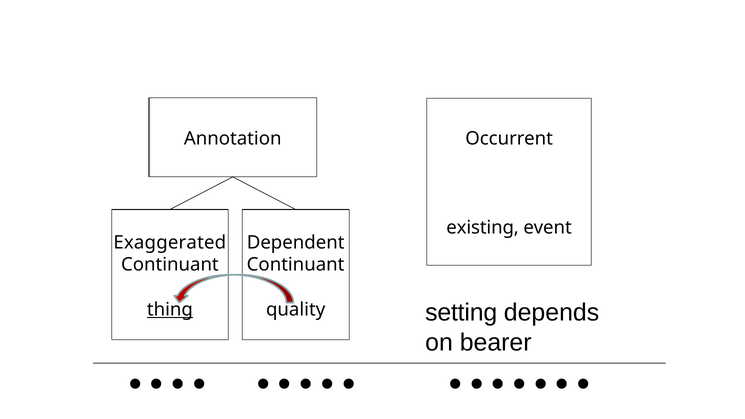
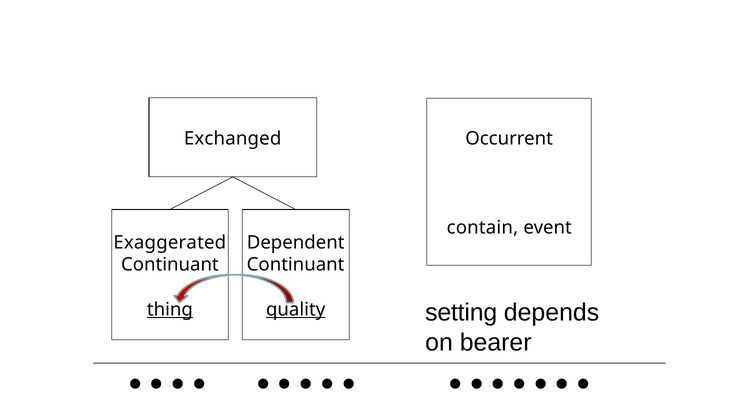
Annotation: Annotation -> Exchanged (233, 139)
existing: existing -> contain (482, 228)
quality underline: none -> present (296, 310)
